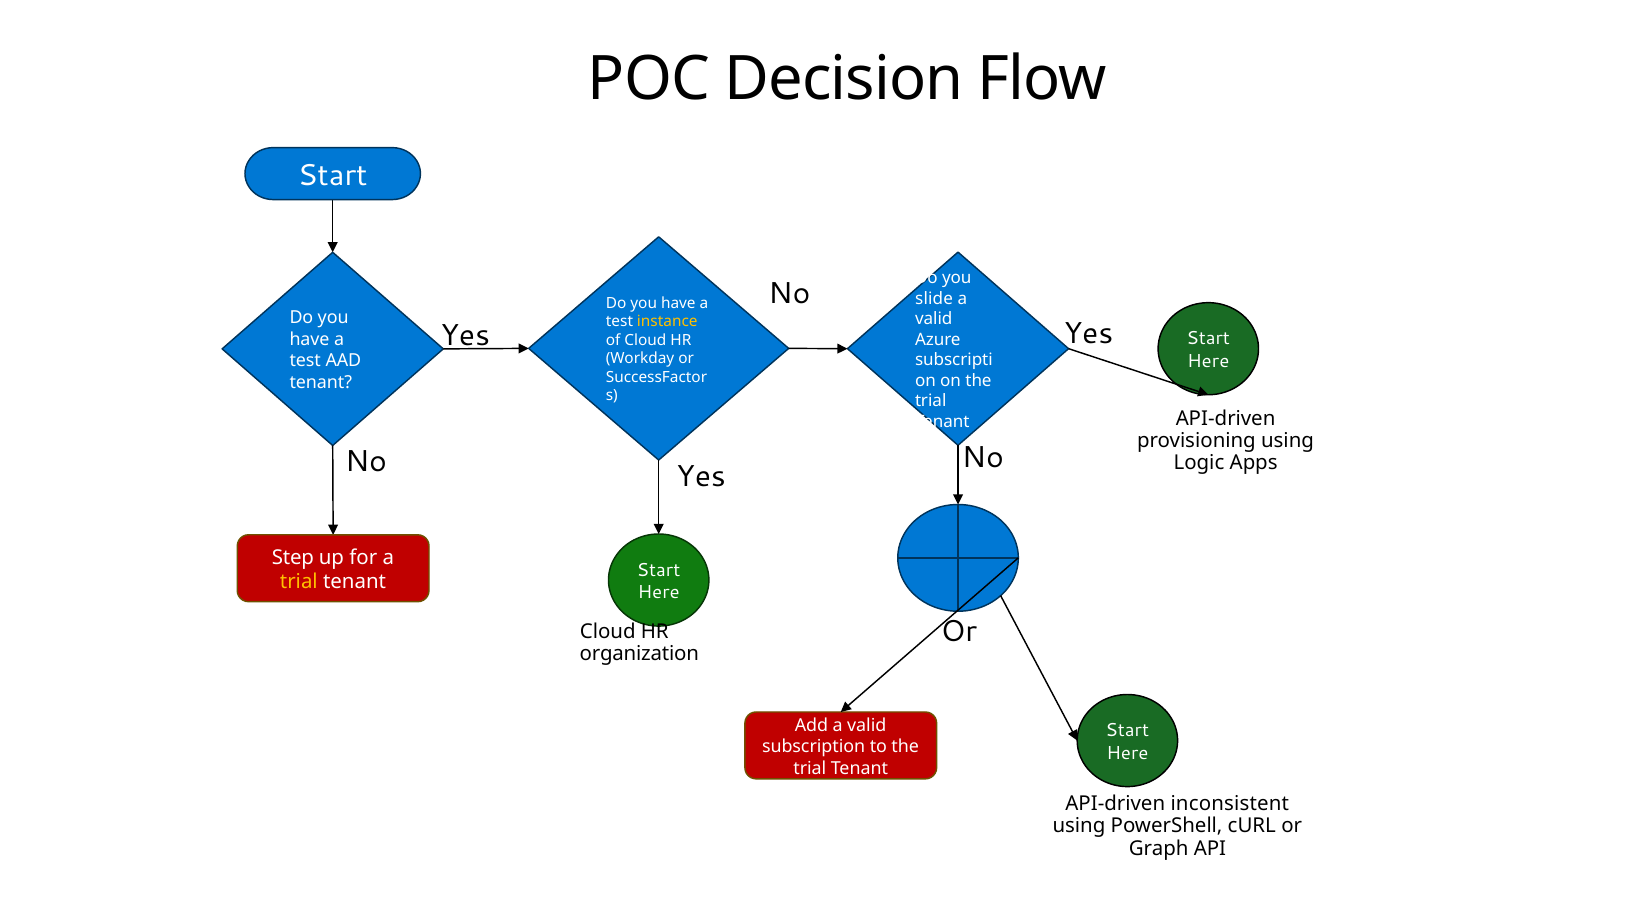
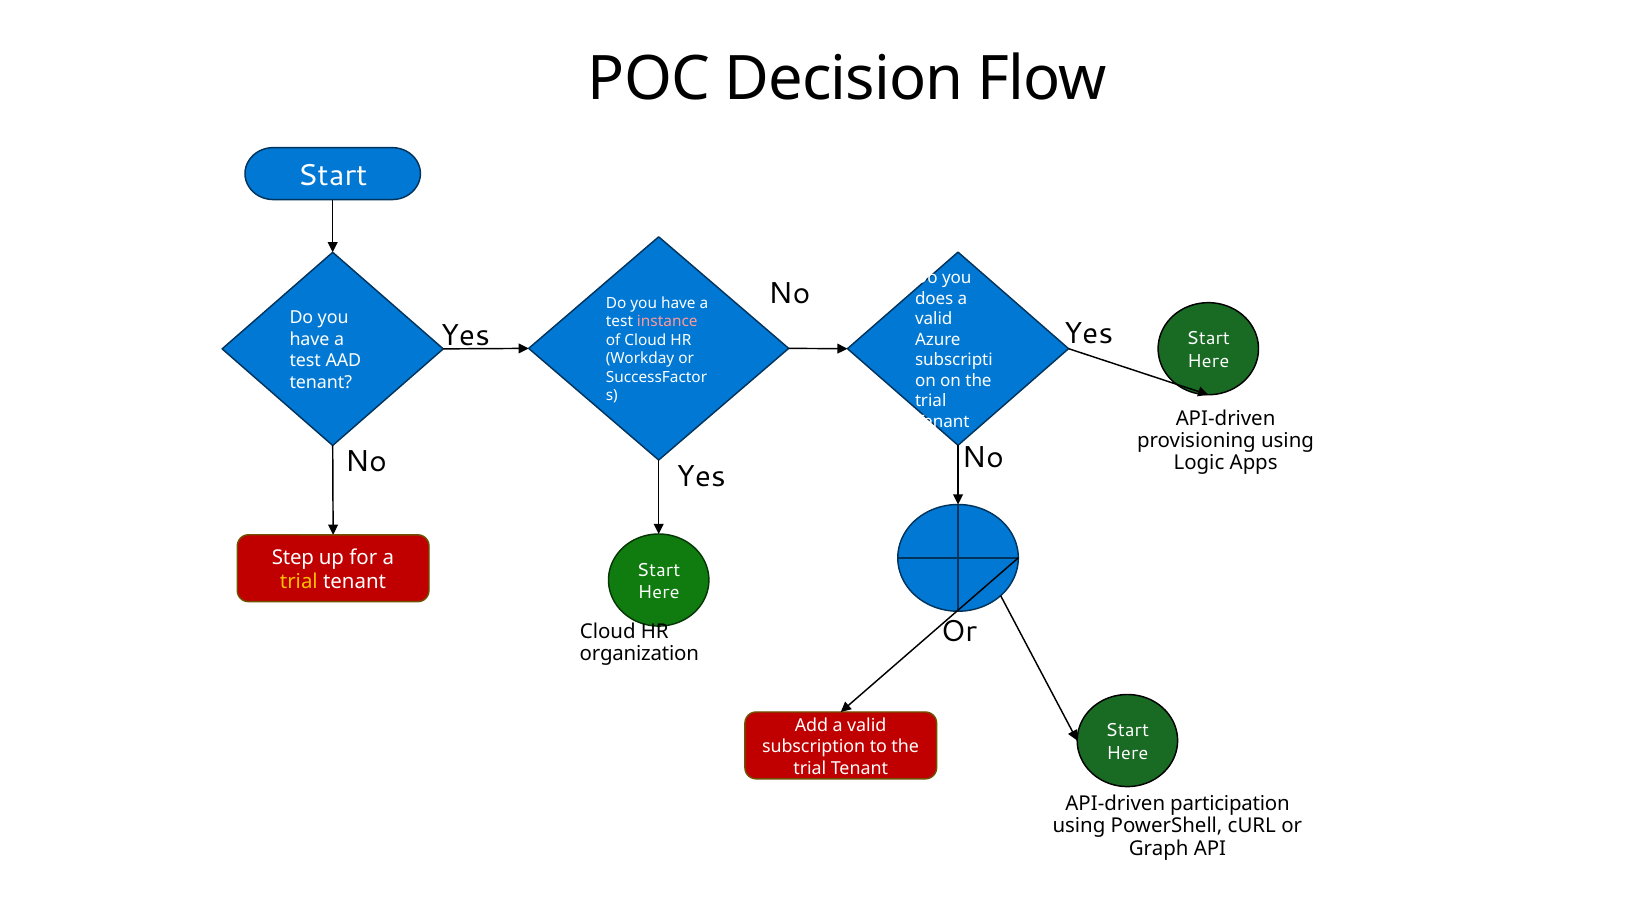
slide: slide -> does (934, 299)
instance colour: yellow -> pink (667, 322)
inconsistent: inconsistent -> participation (1230, 804)
